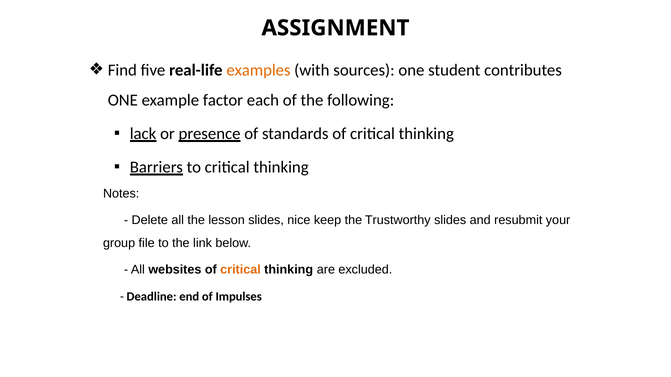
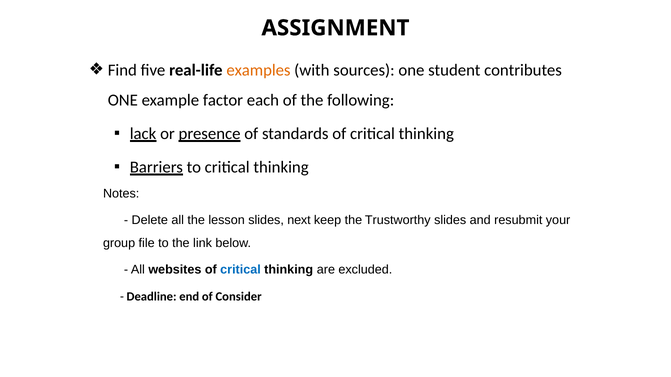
nice: nice -> next (299, 221)
critical colour: orange -> blue (240, 270)
Impulses: Impulses -> Consider (239, 297)
